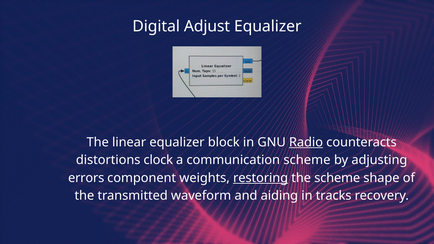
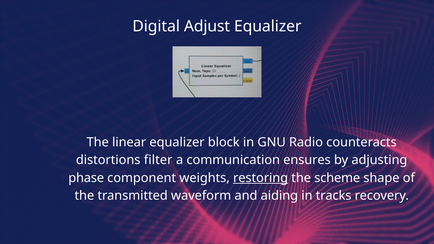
Radio underline: present -> none (306, 142)
clock: clock -> filter (158, 160)
communication scheme: scheme -> ensures (307, 160)
errors: errors -> phase (86, 178)
